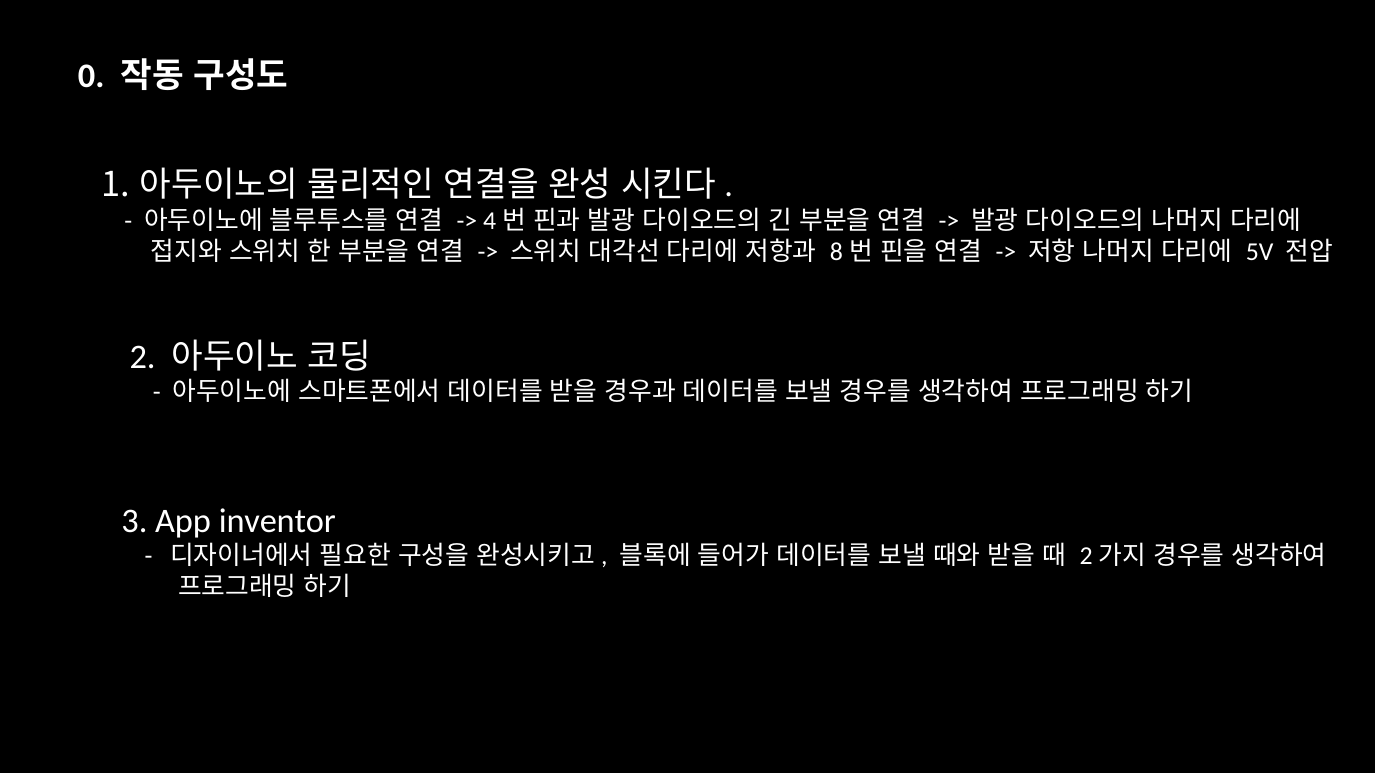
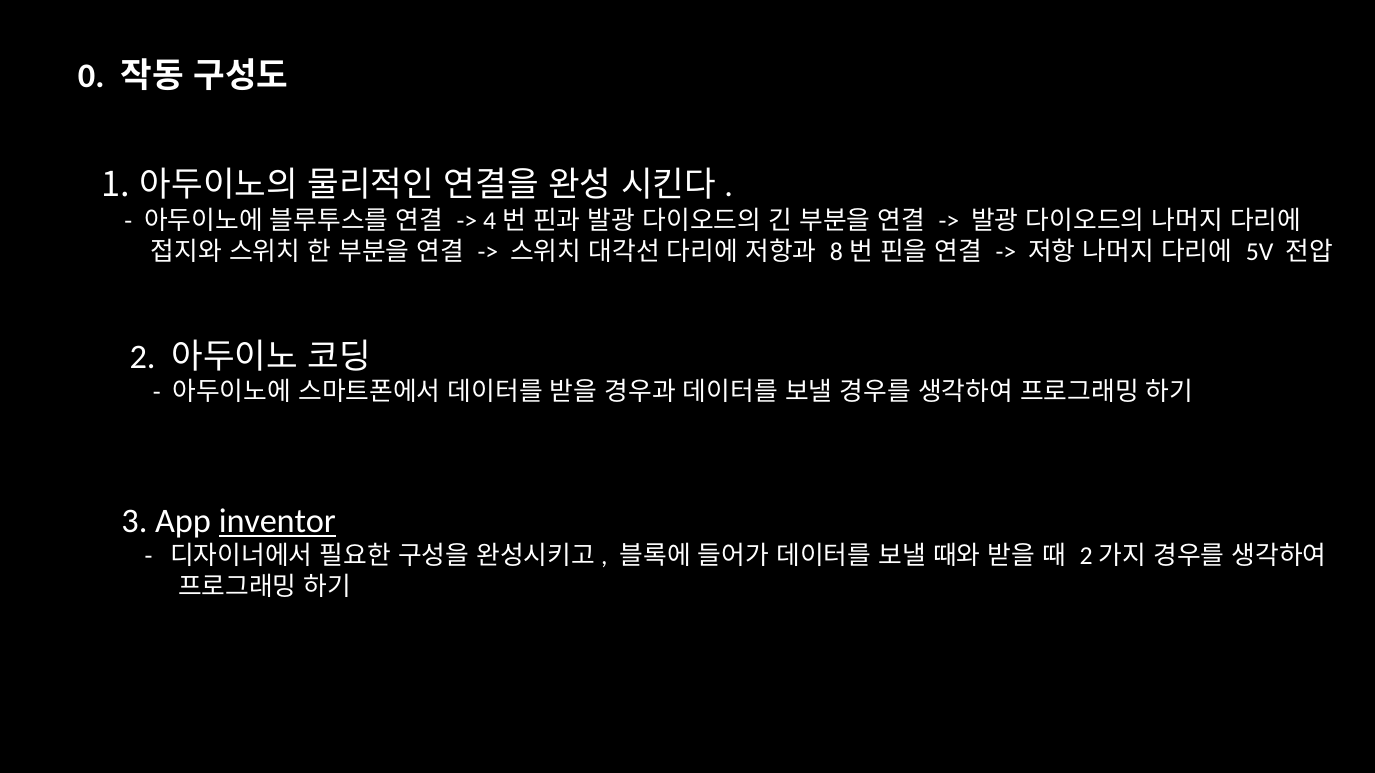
inventor underline: none -> present (277, 521)
